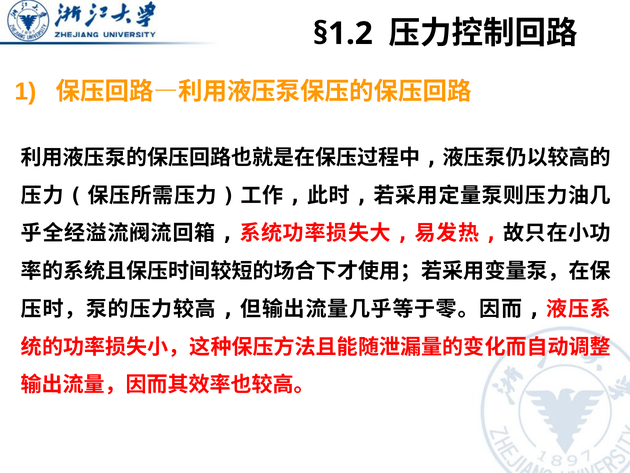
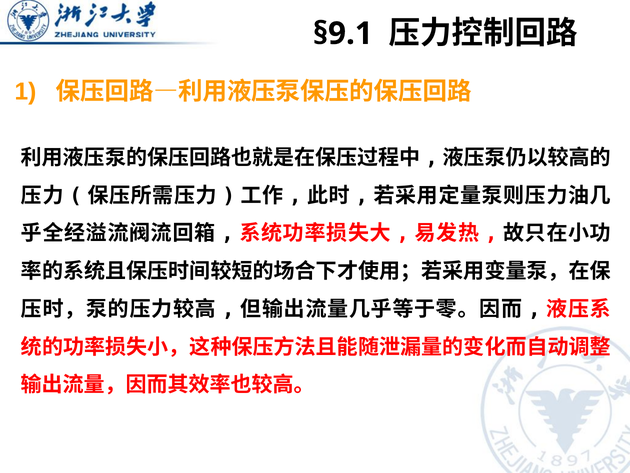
§1.2: §1.2 -> §9.1 (343, 33)
